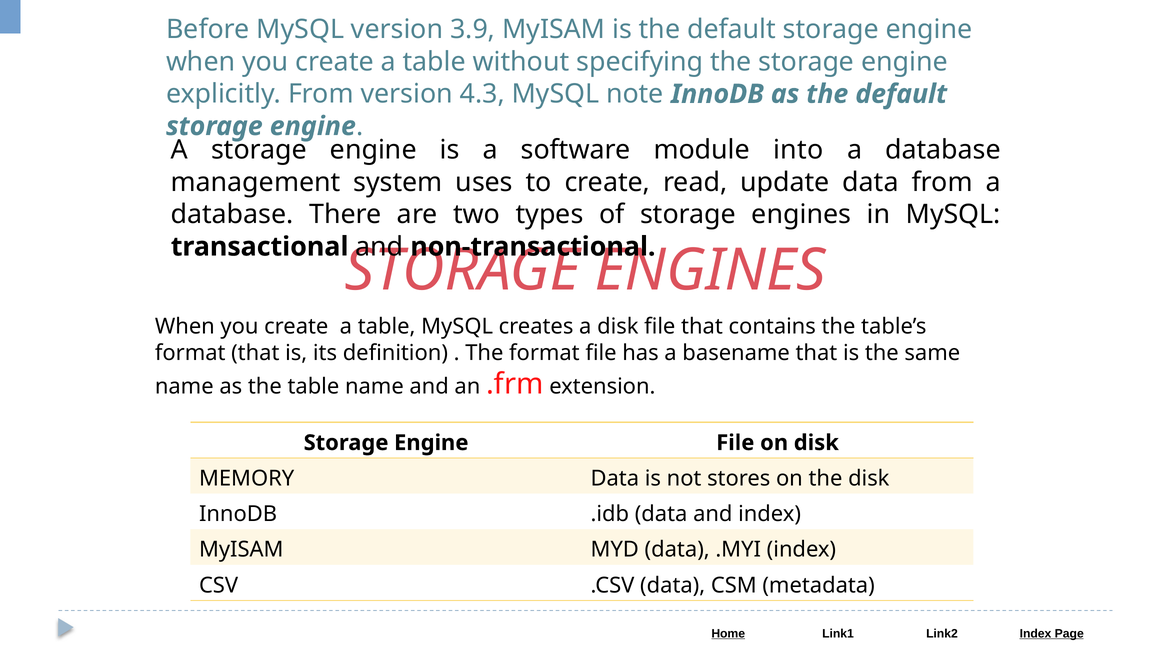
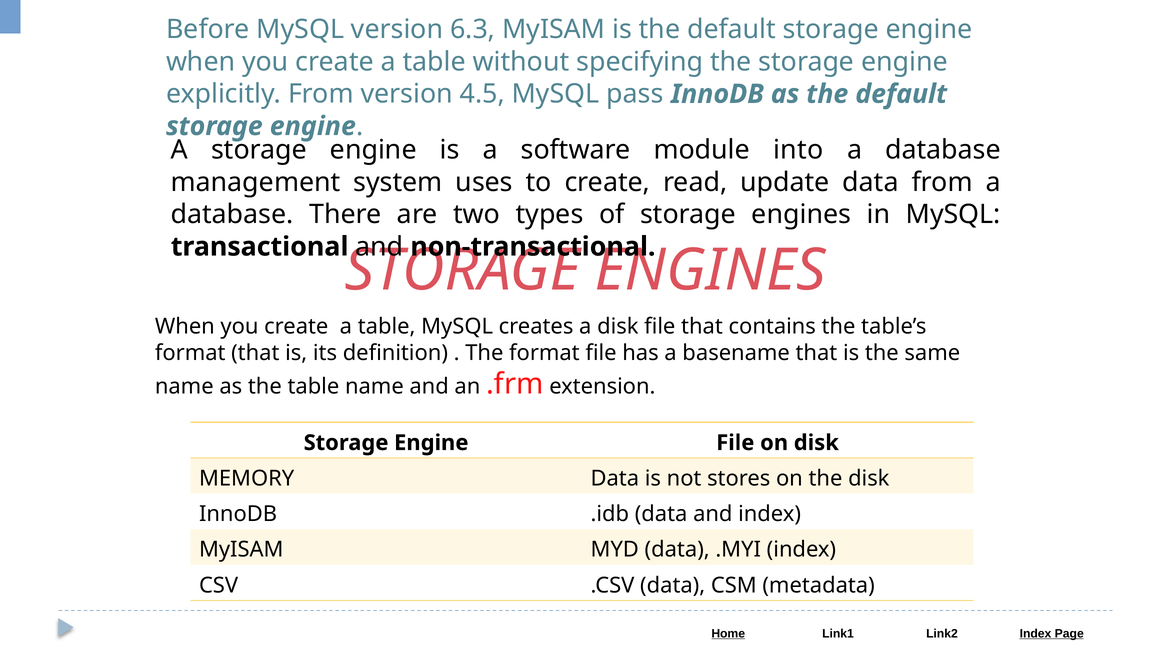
3.9: 3.9 -> 6.3 (473, 30)
4.3: 4.3 -> 4.5 (482, 94)
note: note -> pass (635, 94)
